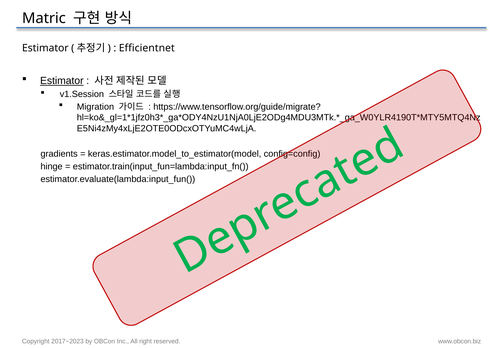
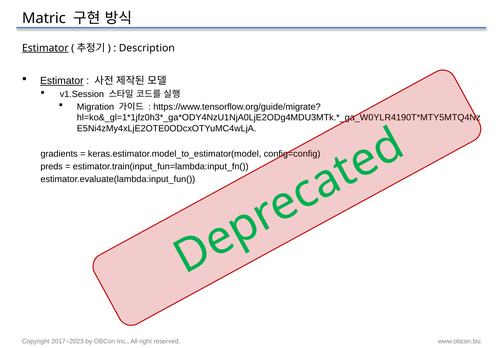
Estimator underline: none -> present (45, 48)
Efficientnet: Efficientnet -> Description (147, 48)
hinge: hinge -> preds (52, 167)
